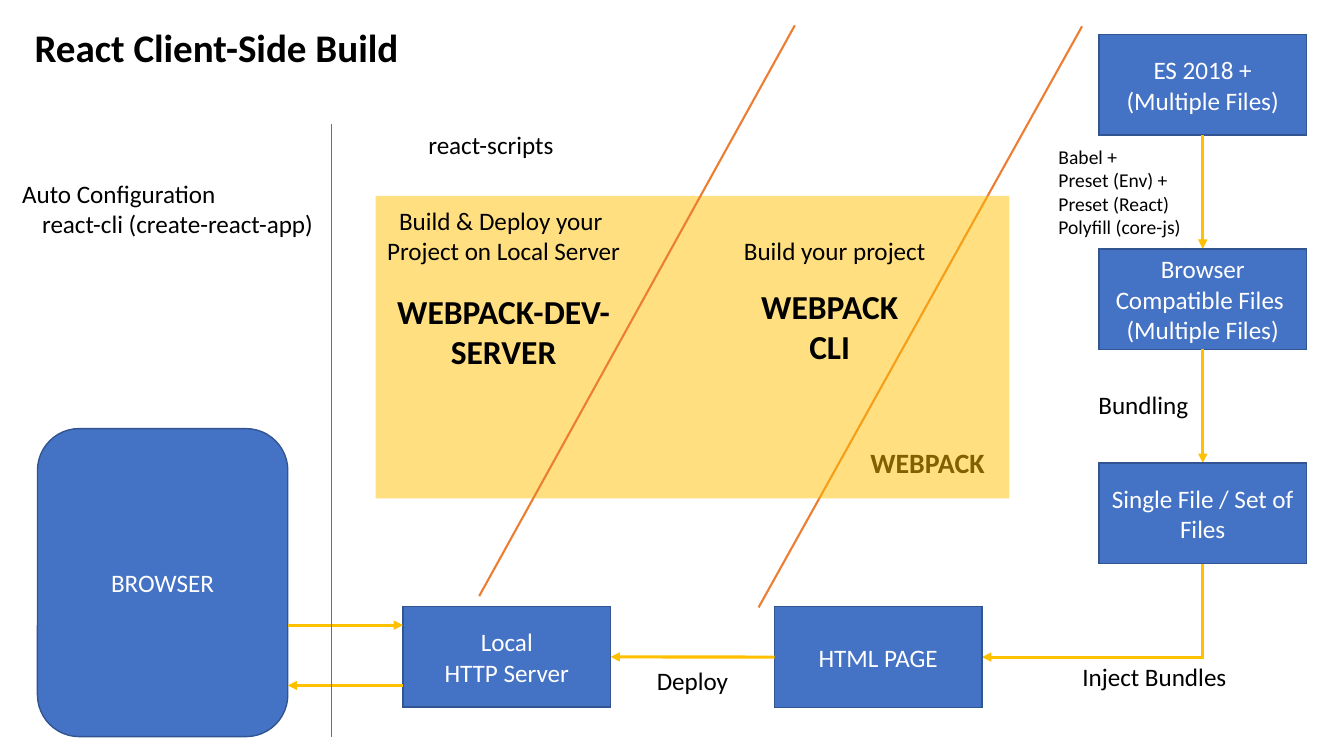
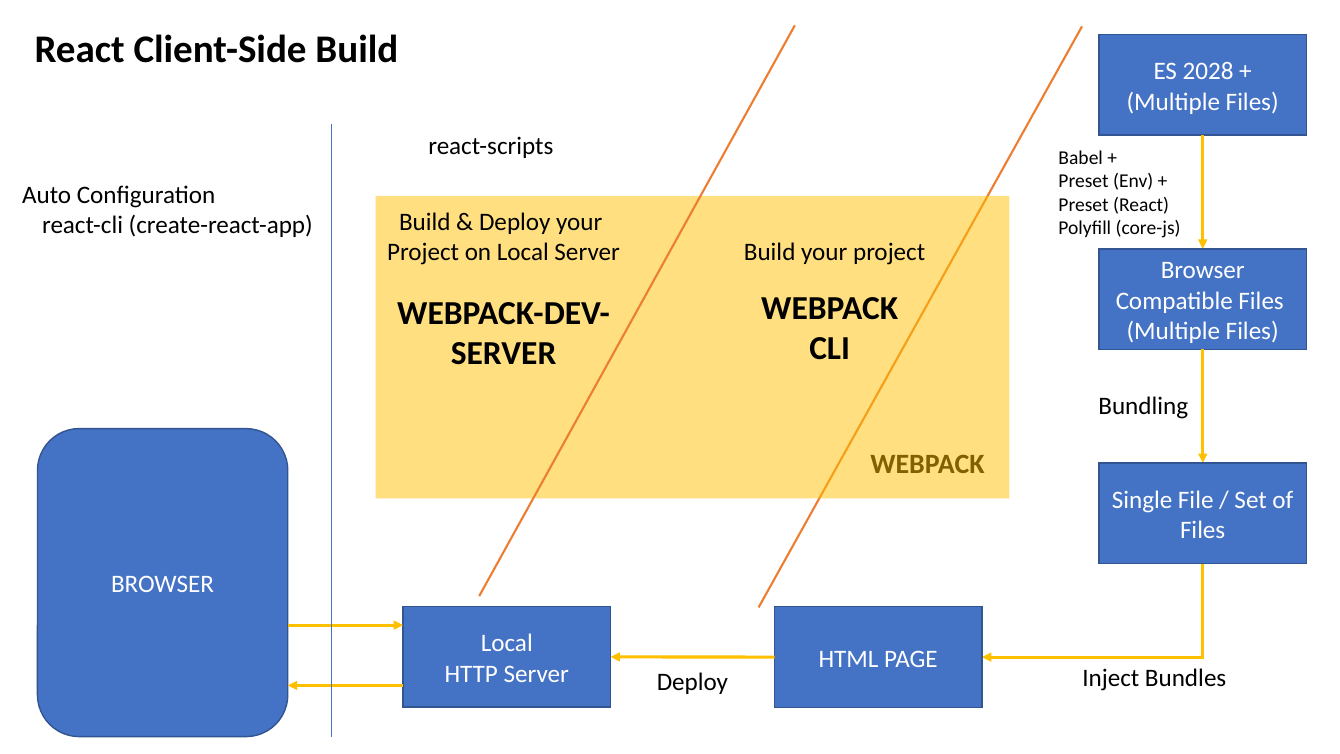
2018: 2018 -> 2028 (1208, 72)
